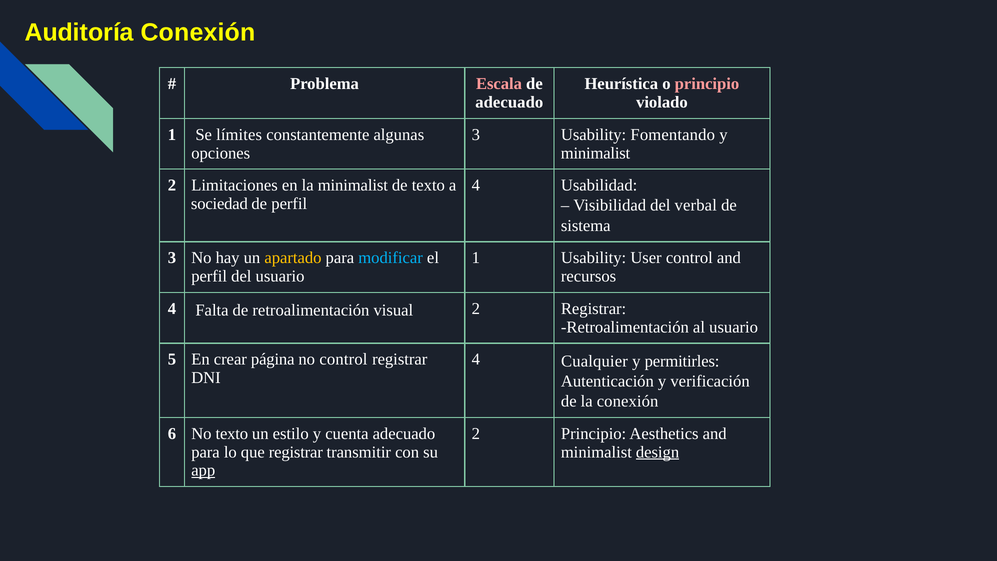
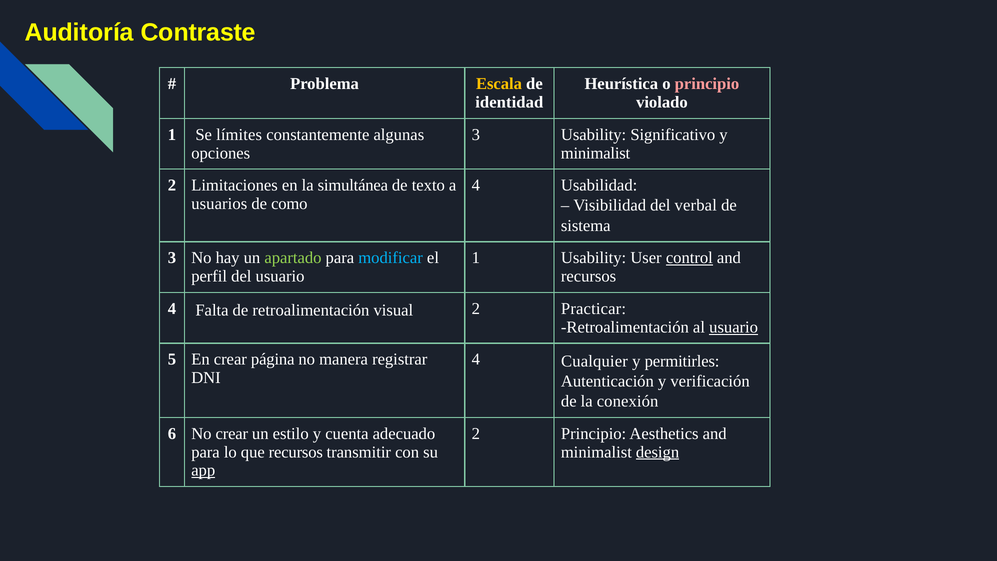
Auditoría Conexión: Conexión -> Contraste (198, 32)
Escala colour: pink -> yellow (499, 84)
adecuado: adecuado -> identidad (509, 102)
Fomentando: Fomentando -> Significativo (673, 135)
la minimalist: minimalist -> simultánea (353, 185)
sociedad: sociedad -> usuarios (219, 204)
de perfil: perfil -> como (289, 204)
apartado colour: yellow -> light green (293, 258)
control underline: none -> present (689, 258)
2 Registrar: Registrar -> Practicar (593, 309)
usuario underline: none -> present (734, 327)
no control: control -> manera (344, 359)
No texto: texto -> crear (232, 433)
que registrar: registrar -> recursos (296, 452)
